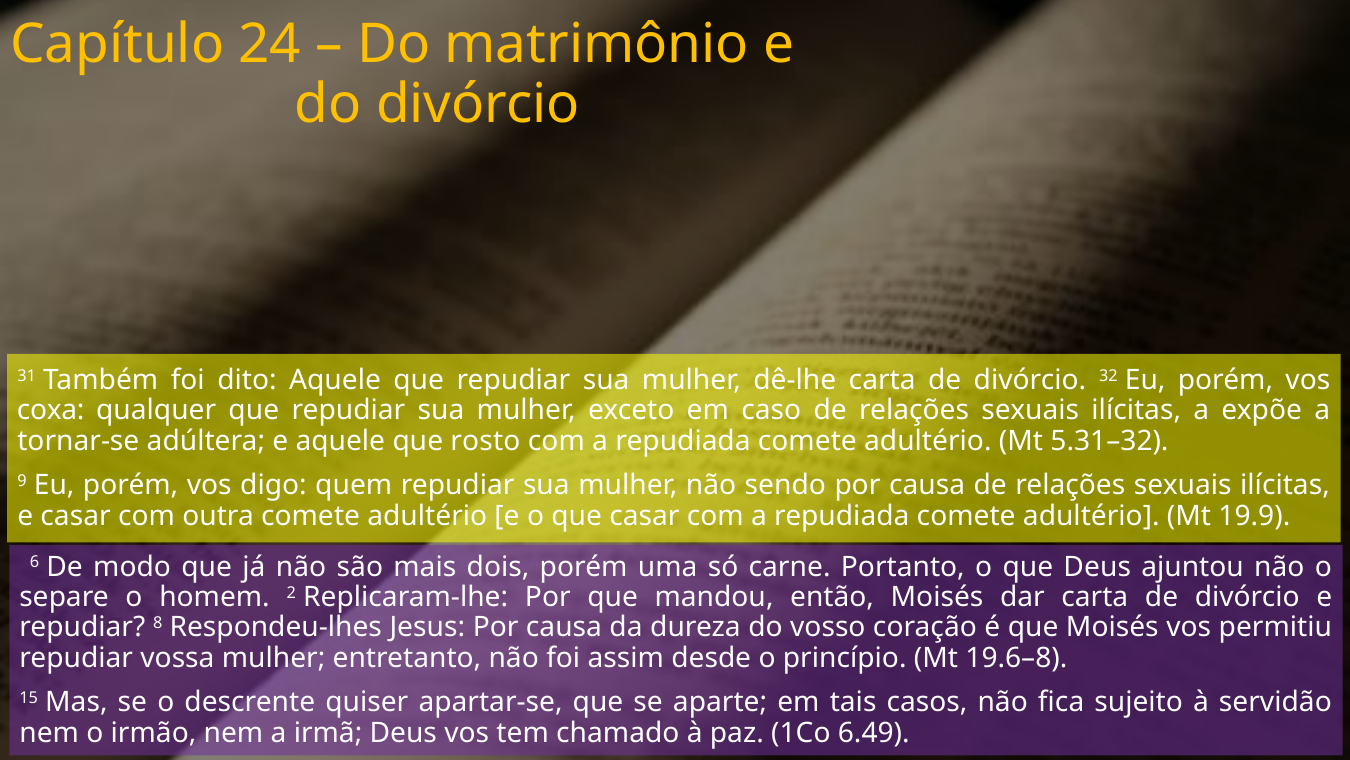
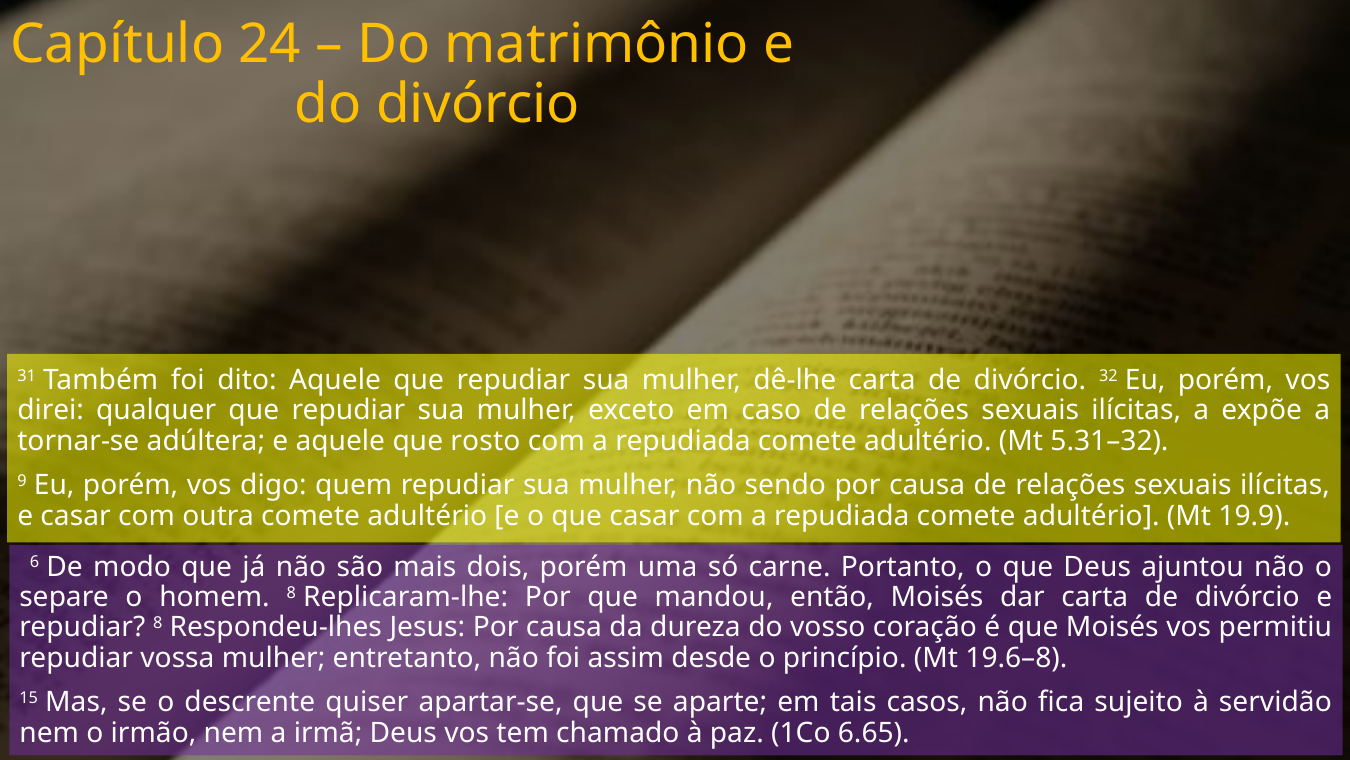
coxa: coxa -> direi (51, 410)
homem 2: 2 -> 8 (291, 592)
6.49: 6.49 -> 6.65 (874, 732)
